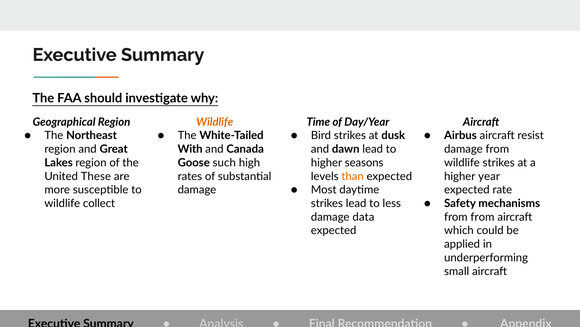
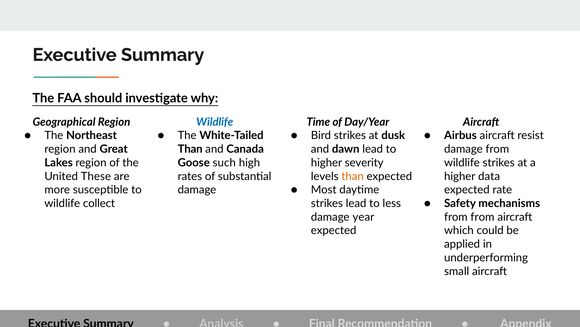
Wildlife colour: orange -> blue (215, 122)
With: With -> Than (190, 149)
seasons: seasons -> severity (364, 162)
year: year -> data (489, 176)
data: data -> year (363, 217)
